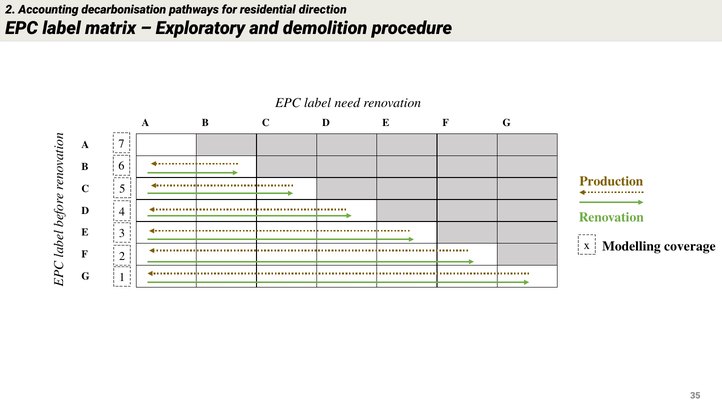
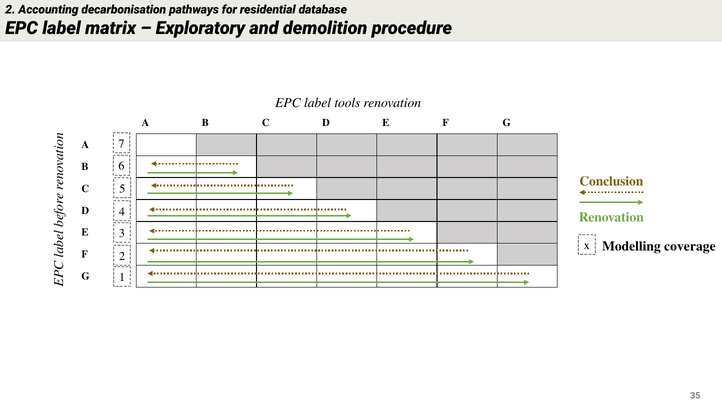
direction: direction -> database (323, 10)
need: need -> tools (347, 103)
Production: Production -> Conclusion (611, 181)
